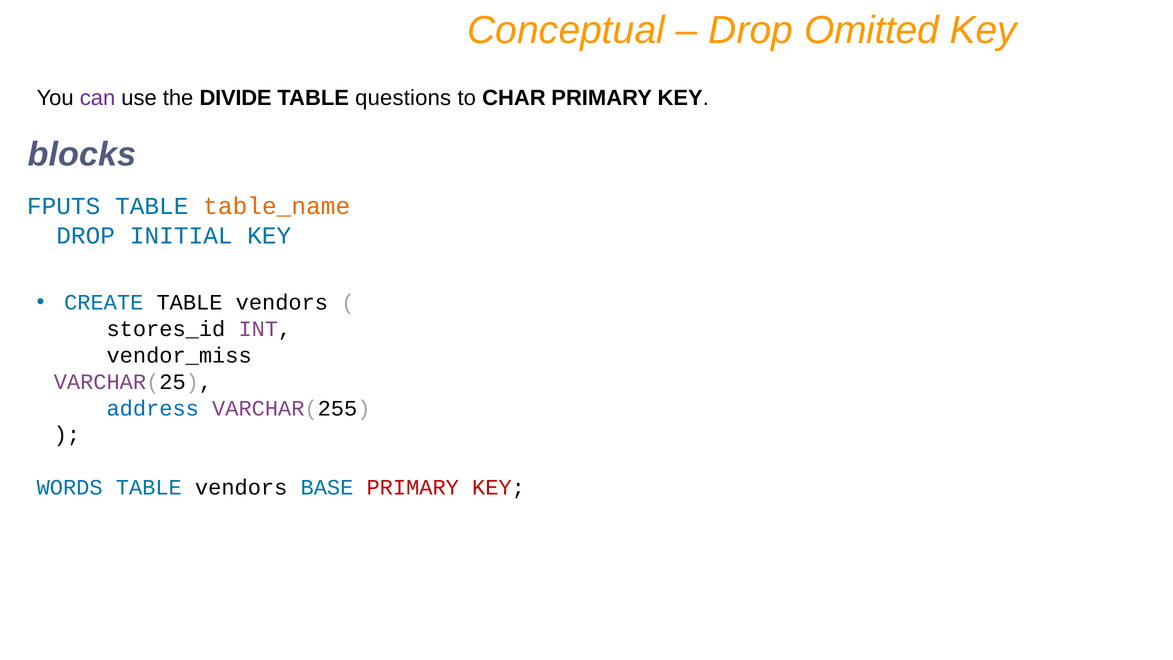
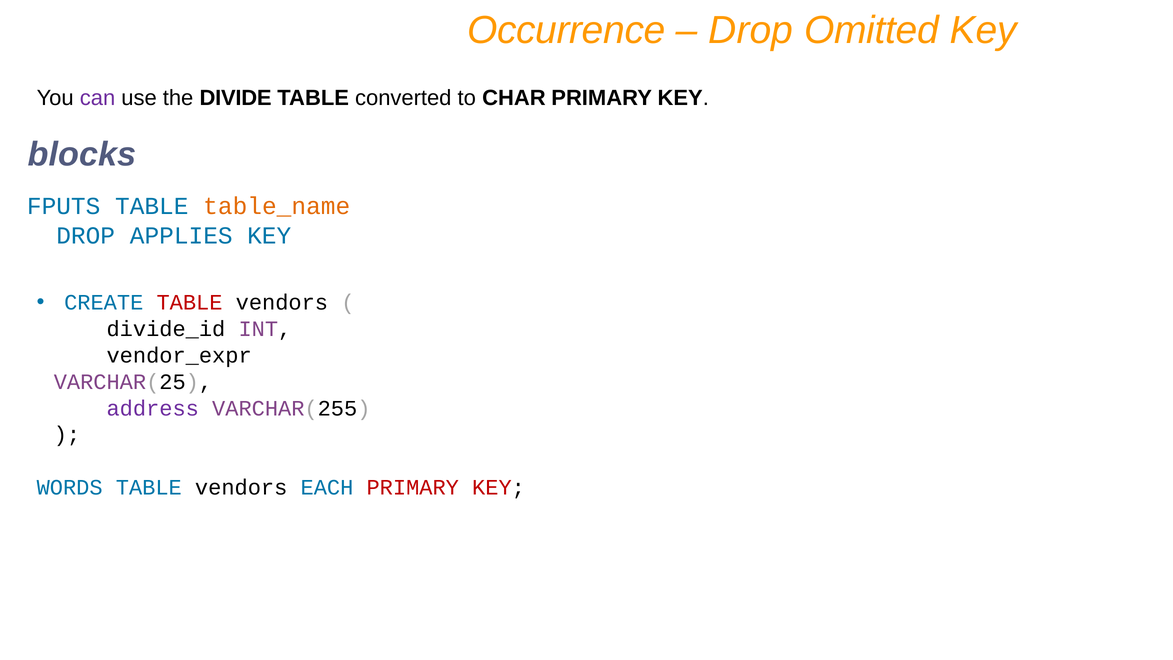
Conceptual: Conceptual -> Occurrence (566, 31)
questions: questions -> converted (403, 98)
INITIAL: INITIAL -> APPLIES (181, 236)
TABLE colour: black -> red (190, 303)
stores_id: stores_id -> divide_id (166, 329)
vendor_miss: vendor_miss -> vendor_expr (179, 355)
address colour: blue -> purple (153, 408)
BASE: BASE -> EACH (327, 487)
